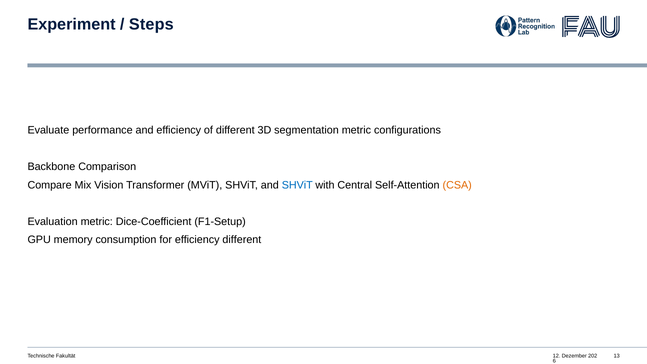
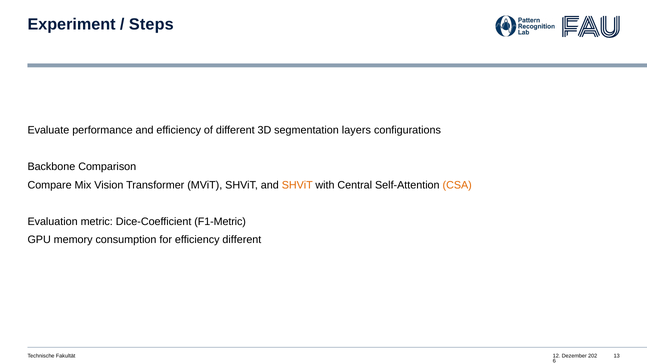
segmentation metric: metric -> layers (356, 130)
SHViT colour: blue -> orange (297, 185)
F1-Setup: F1-Setup -> F1-Metric (220, 222)
